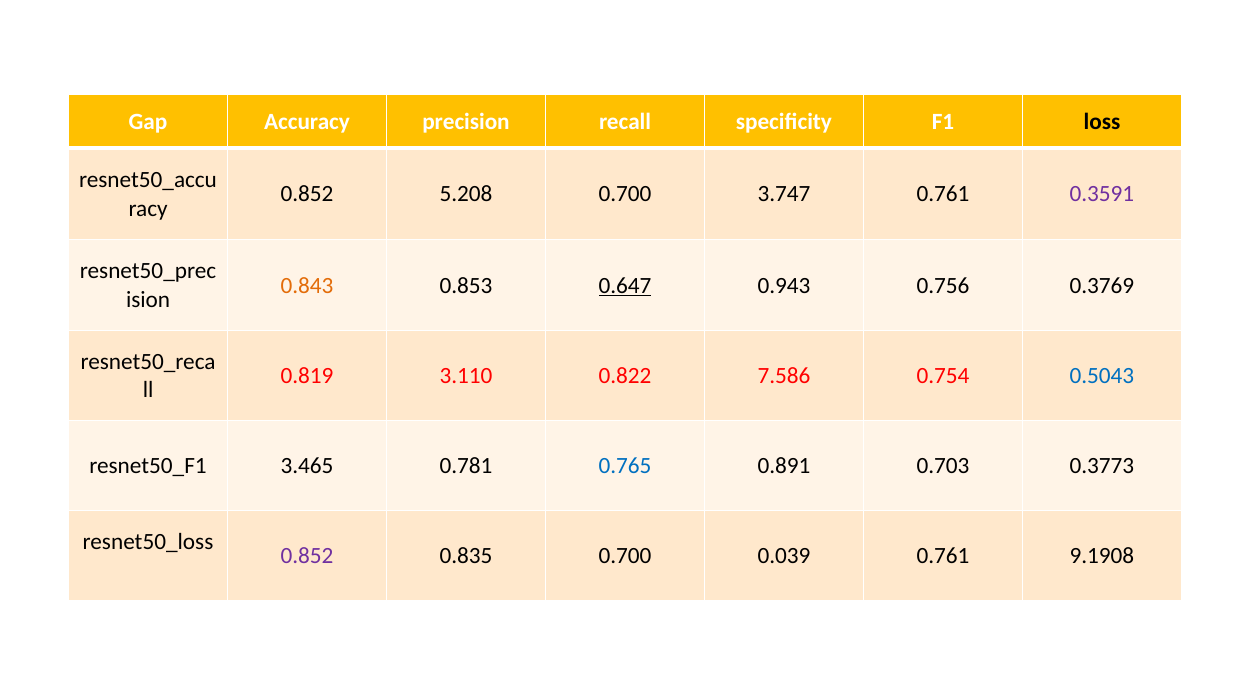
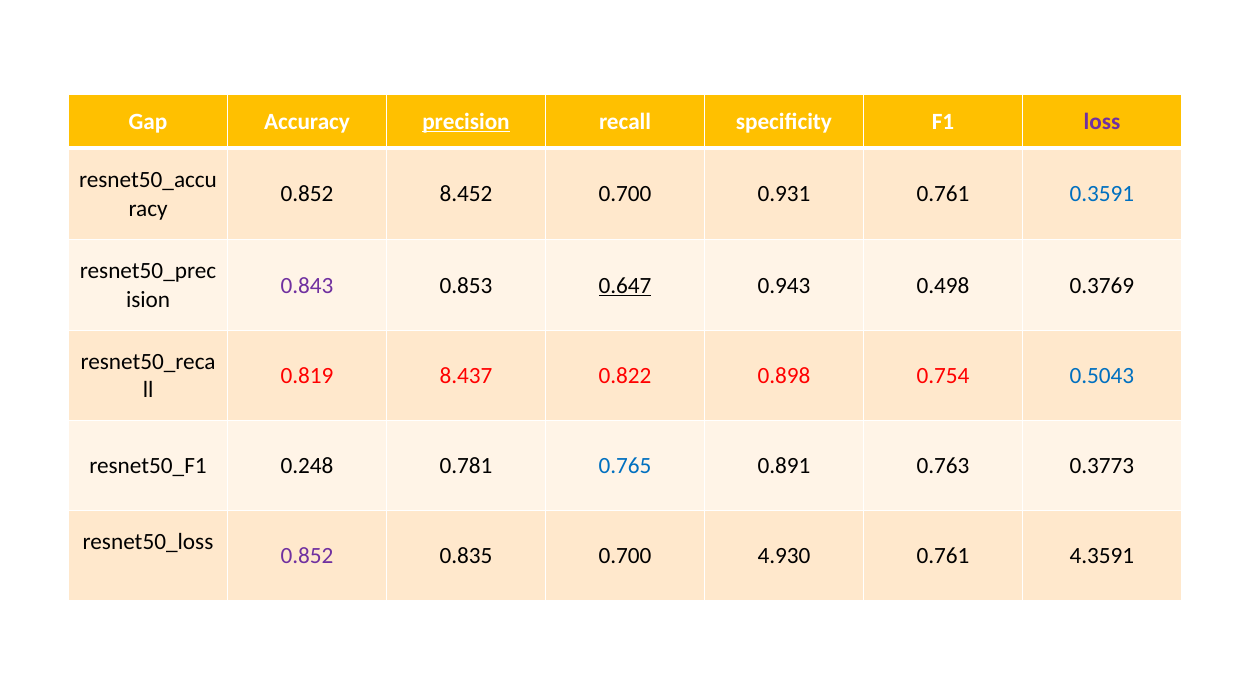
precision underline: none -> present (466, 121)
loss colour: black -> purple (1102, 121)
5.208: 5.208 -> 8.452 (466, 194)
3.747: 3.747 -> 0.931 (784, 194)
0.3591 colour: purple -> blue (1102, 194)
0.843 colour: orange -> purple (307, 285)
0.756: 0.756 -> 0.498 (943, 285)
3.110: 3.110 -> 8.437 (466, 375)
7.586: 7.586 -> 0.898 (784, 375)
3.465: 3.465 -> 0.248 (307, 466)
0.703: 0.703 -> 0.763 (943, 466)
0.039: 0.039 -> 4.930 (784, 556)
9.1908: 9.1908 -> 4.3591 (1102, 556)
